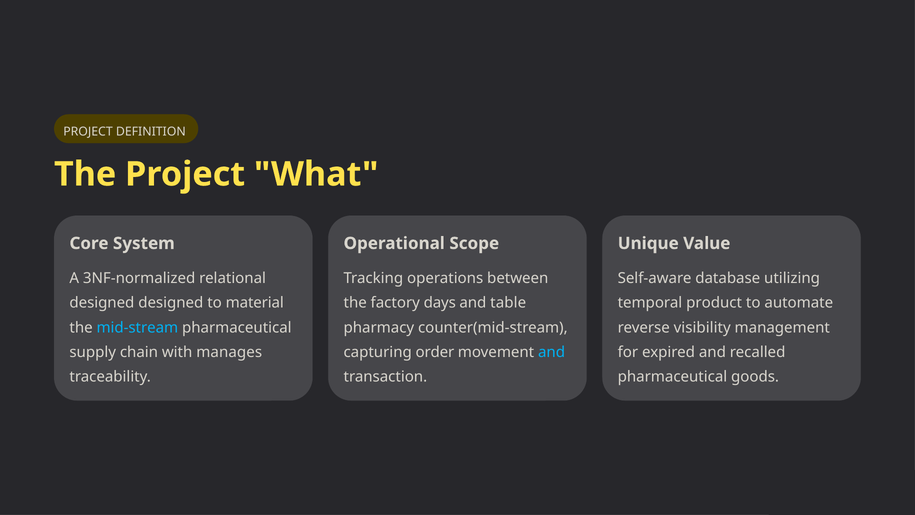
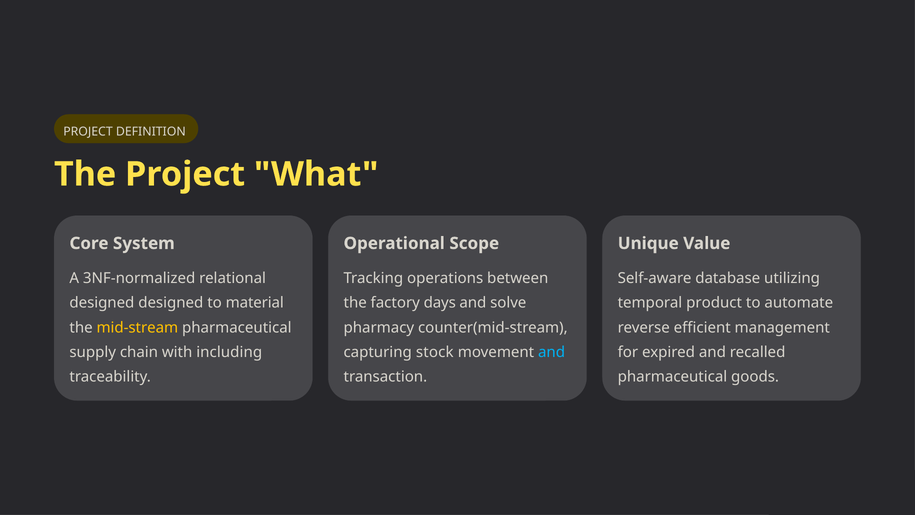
table: table -> solve (508, 303)
mid-stream colour: light blue -> yellow (137, 327)
visibility: visibility -> efficient (702, 327)
manages: manages -> including (229, 352)
order: order -> stock (435, 352)
